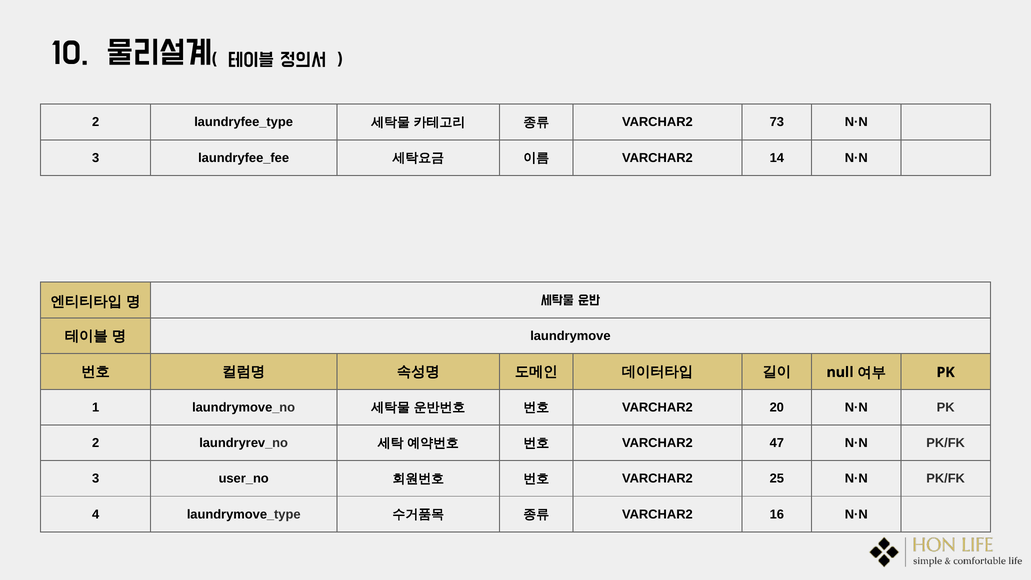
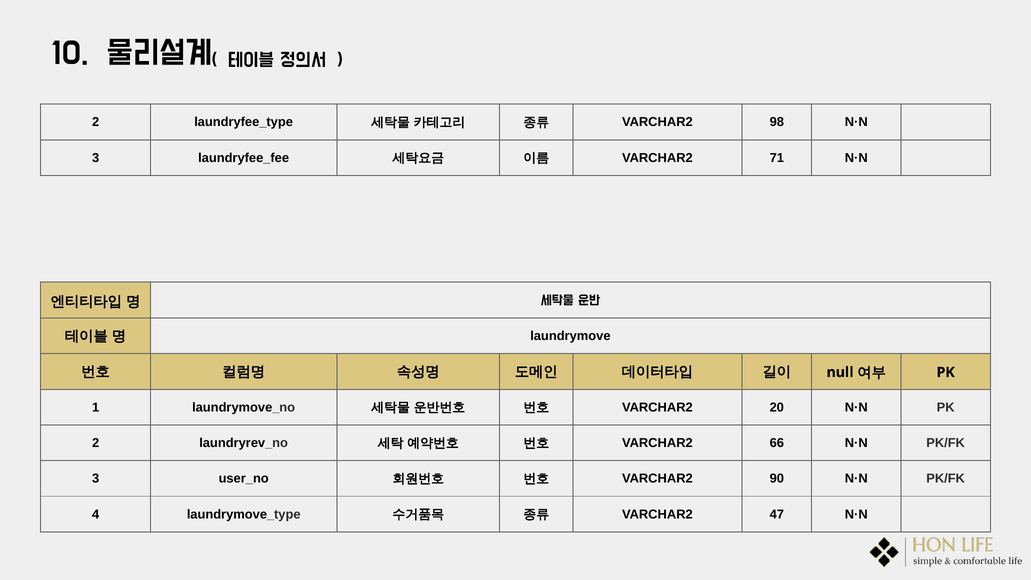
73: 73 -> 98 (777, 122)
14: 14 -> 71 (777, 158)
47: 47 -> 66 (777, 443)
25: 25 -> 90 (777, 479)
16: 16 -> 47 (777, 514)
